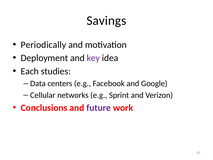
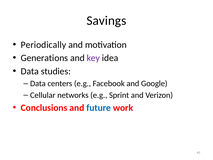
Deployment: Deployment -> Generations (44, 58)
Each: Each -> Data (30, 71)
future colour: purple -> blue (99, 108)
